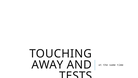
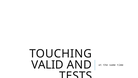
AWAY: AWAY -> VALID (47, 65)
